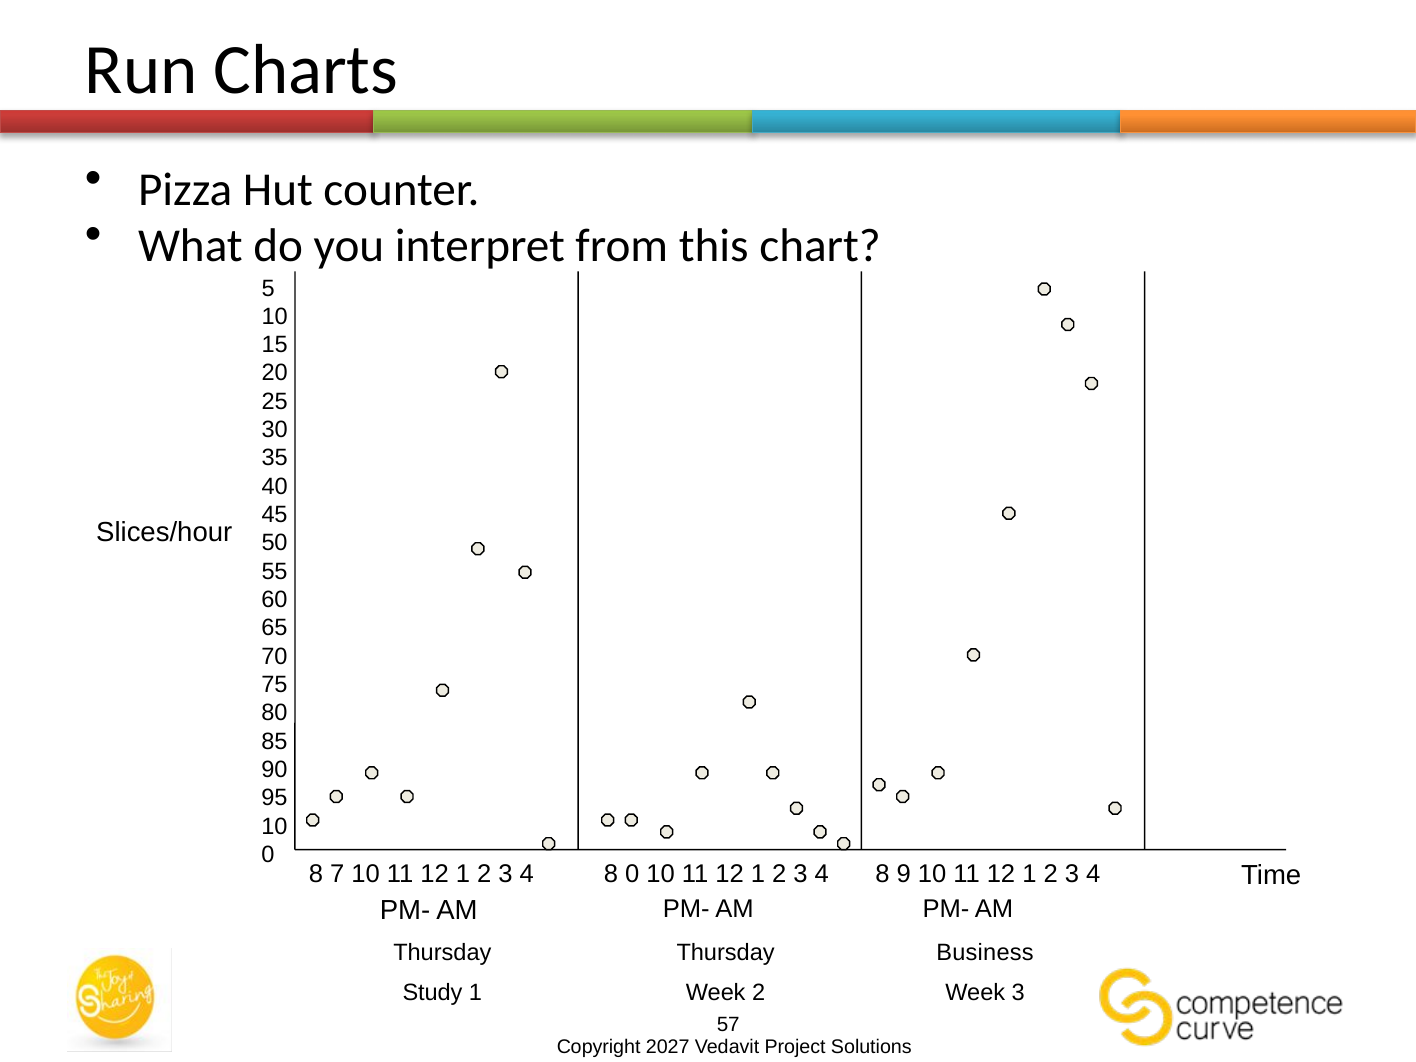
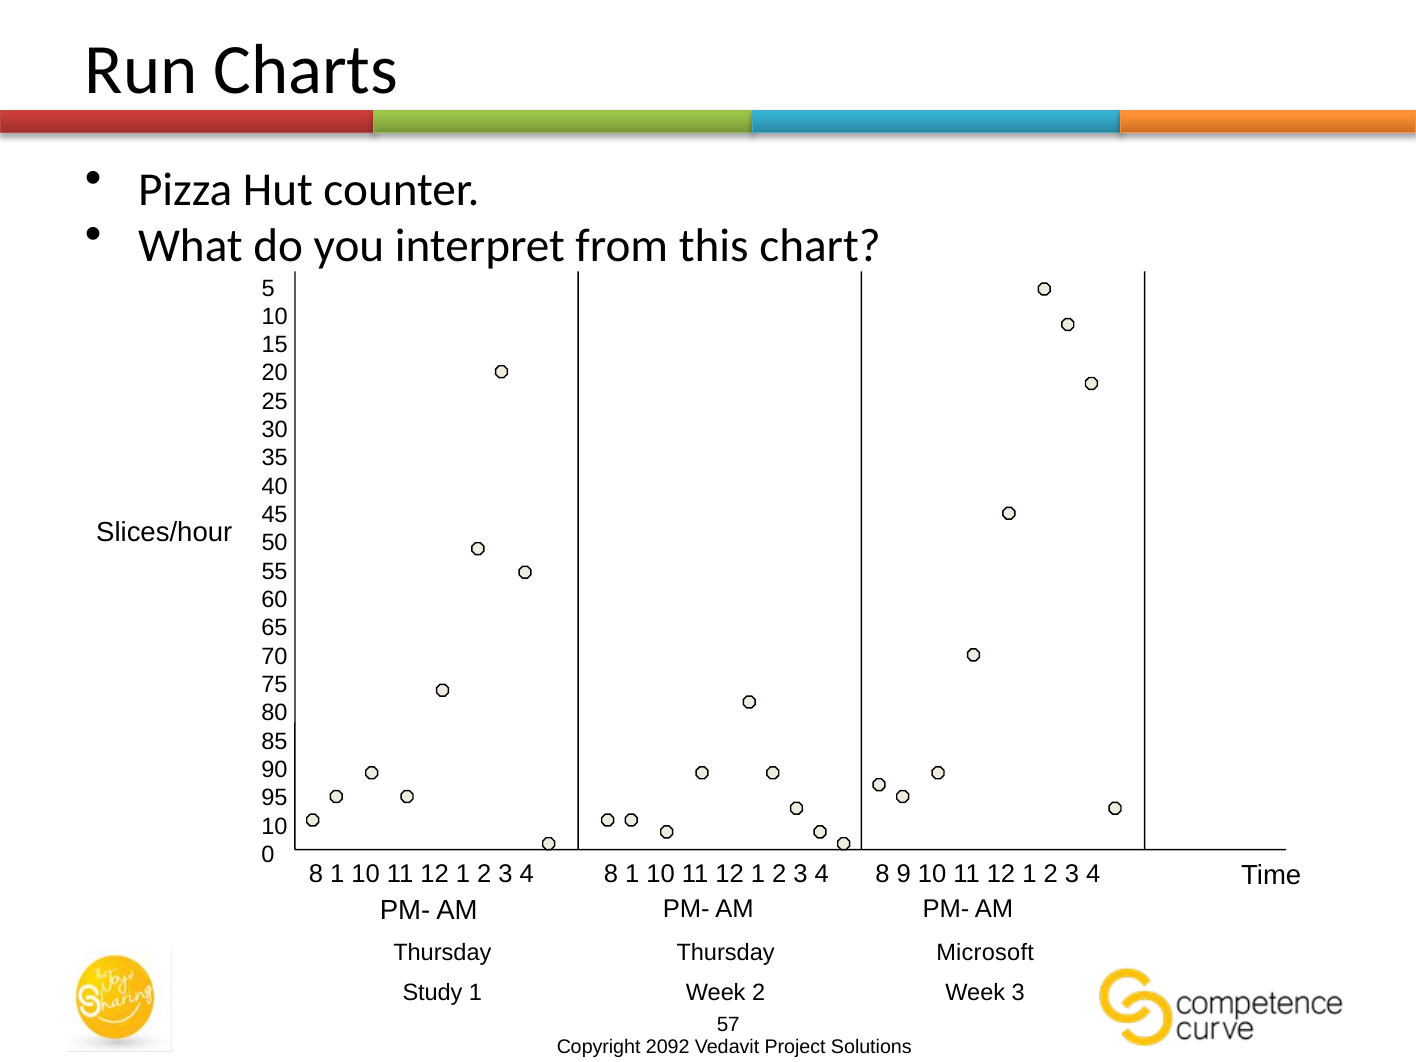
7: 7 -> 1 (337, 874)
4 8 0: 0 -> 1 (632, 874)
Business: Business -> Microsoft (985, 952)
2027: 2027 -> 2092 (668, 1047)
